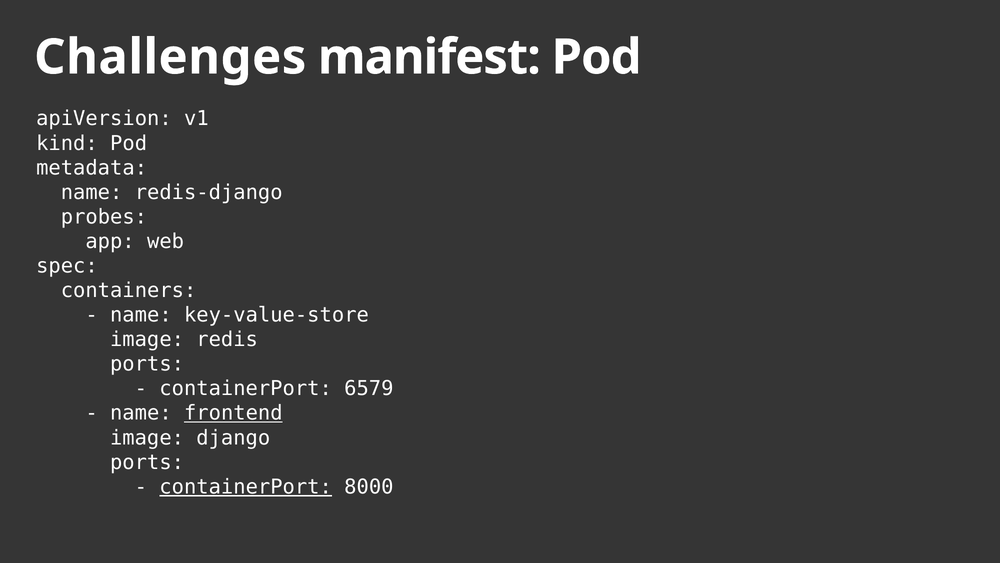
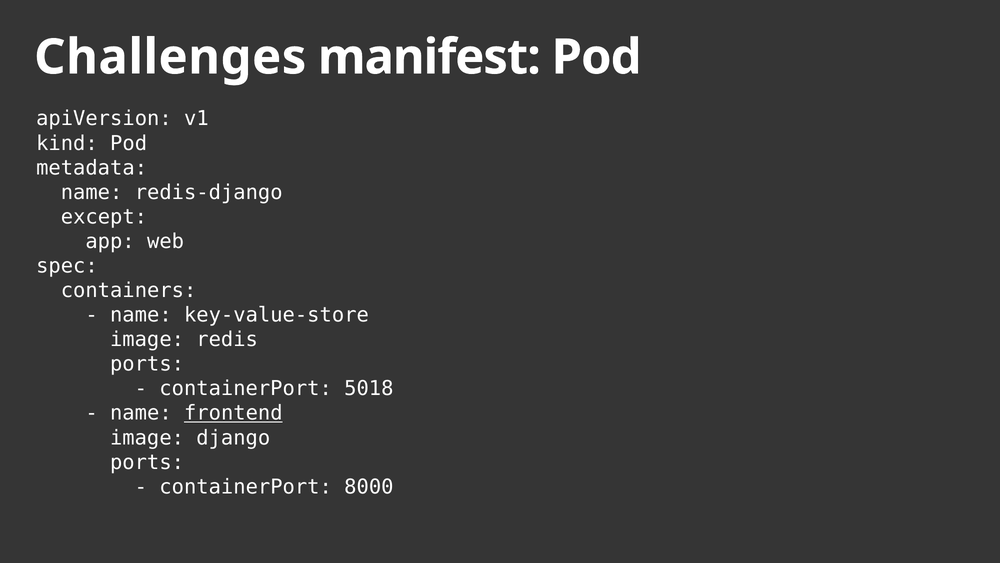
probes: probes -> except (104, 217)
6579: 6579 -> 5018 (369, 388)
containerPort underline: present -> none (246, 486)
